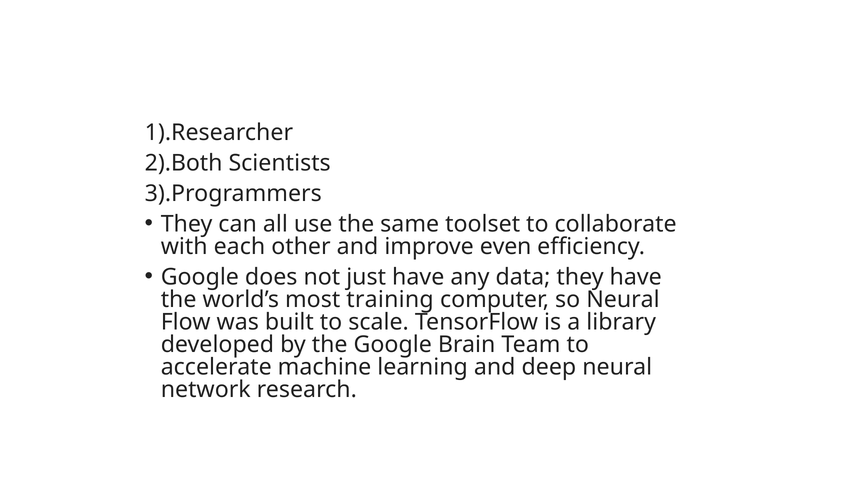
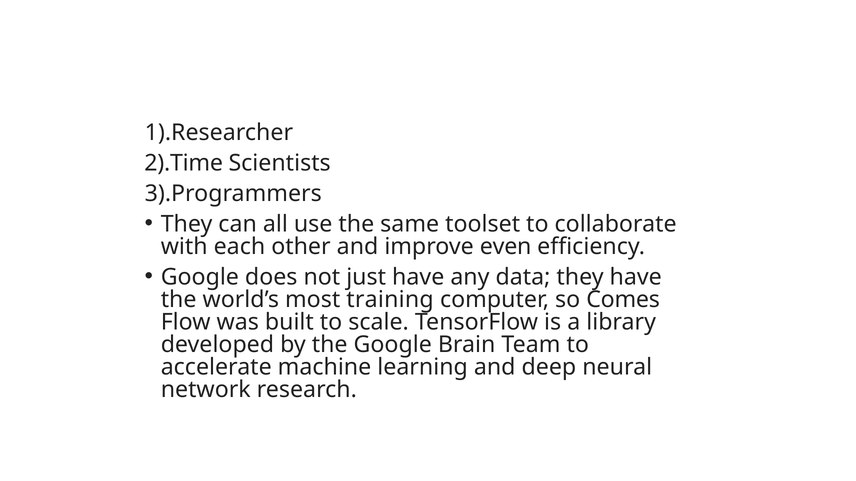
2).Both: 2).Both -> 2).Time (184, 163)
so Neural: Neural -> Comes (623, 300)
